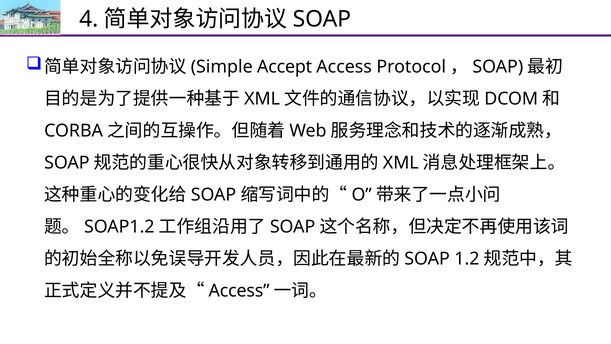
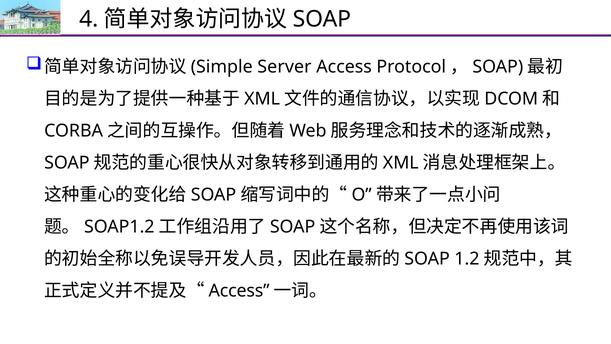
Accept: Accept -> Server (284, 67)
